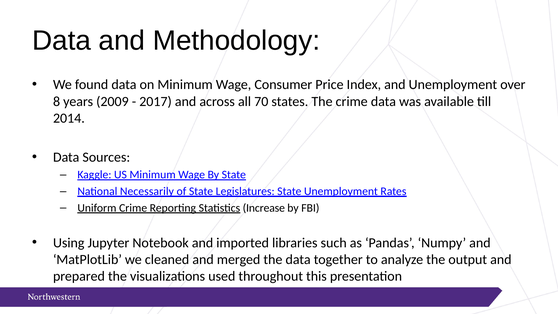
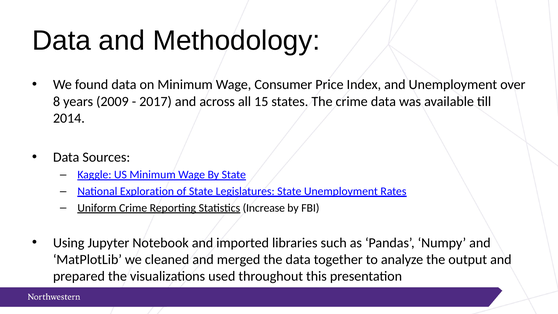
70: 70 -> 15 (261, 101)
Necessarily: Necessarily -> Exploration (147, 191)
